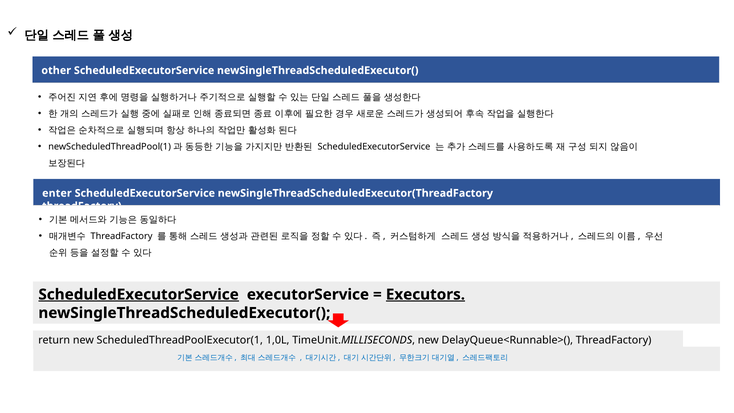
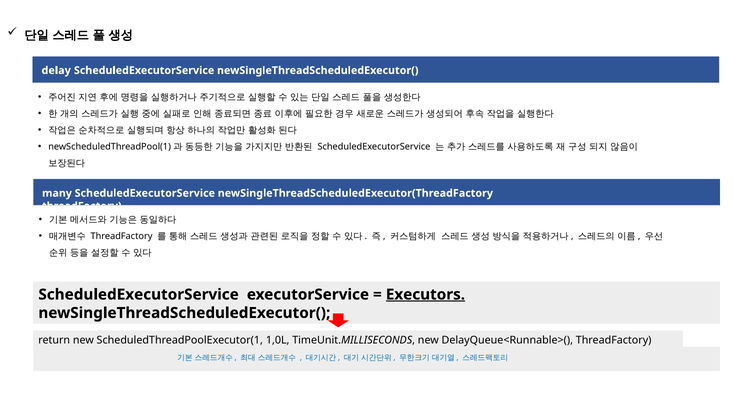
other: other -> delay (56, 70)
enter: enter -> many (57, 193)
ScheduledExecutorService underline: present -> none (139, 294)
